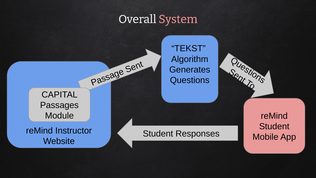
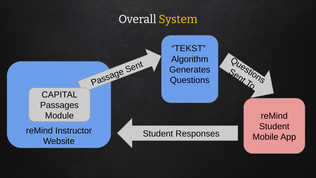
System colour: pink -> yellow (178, 19)
